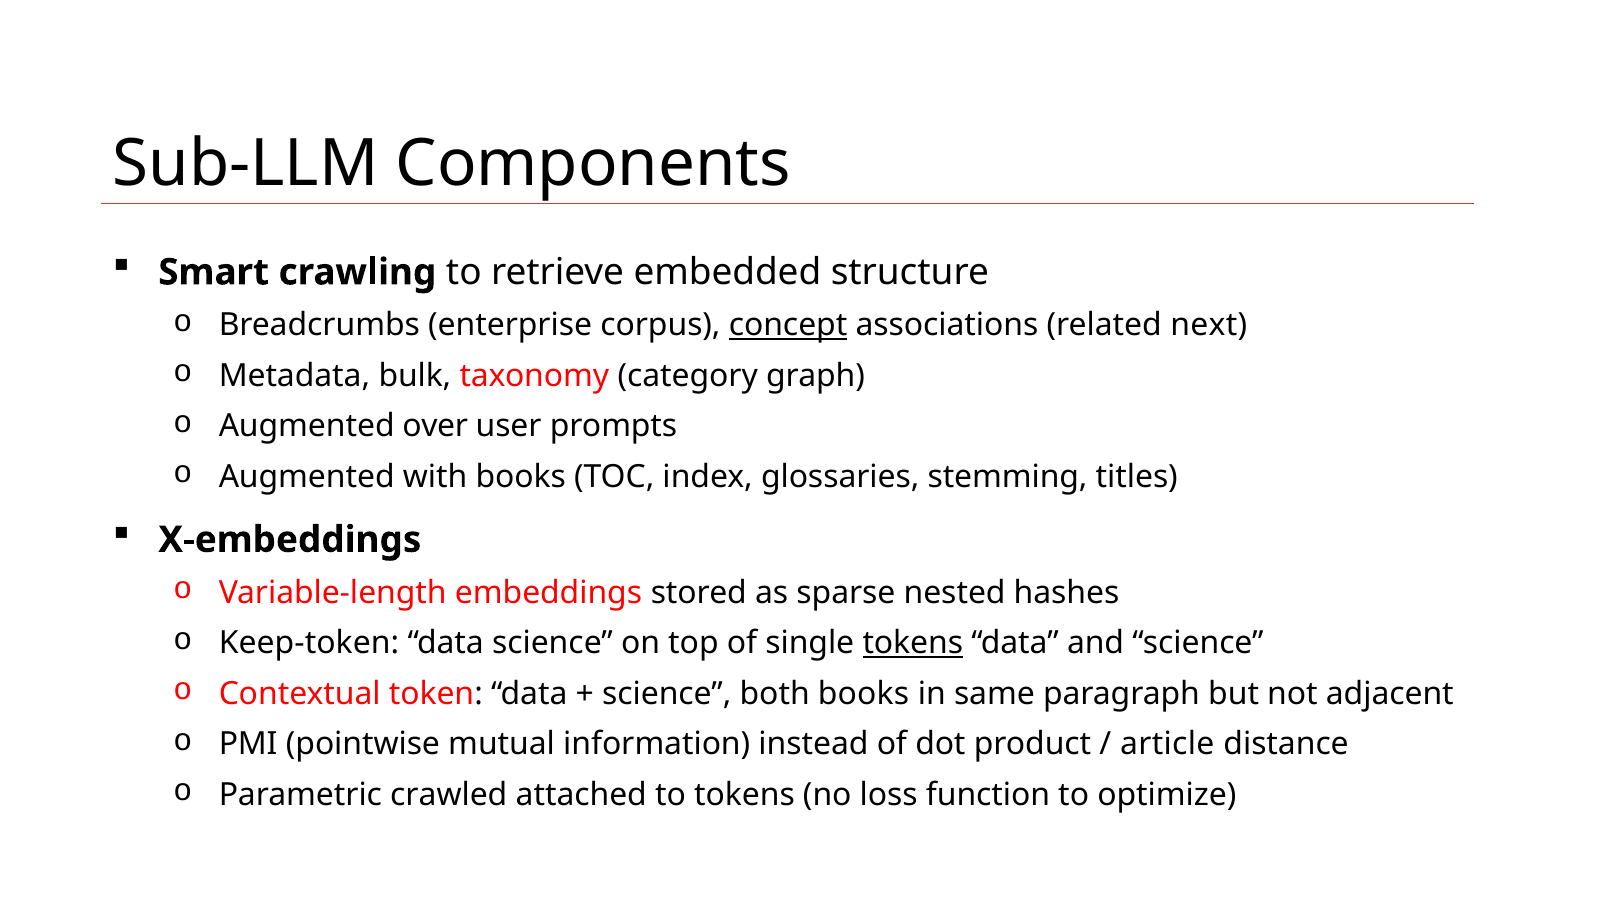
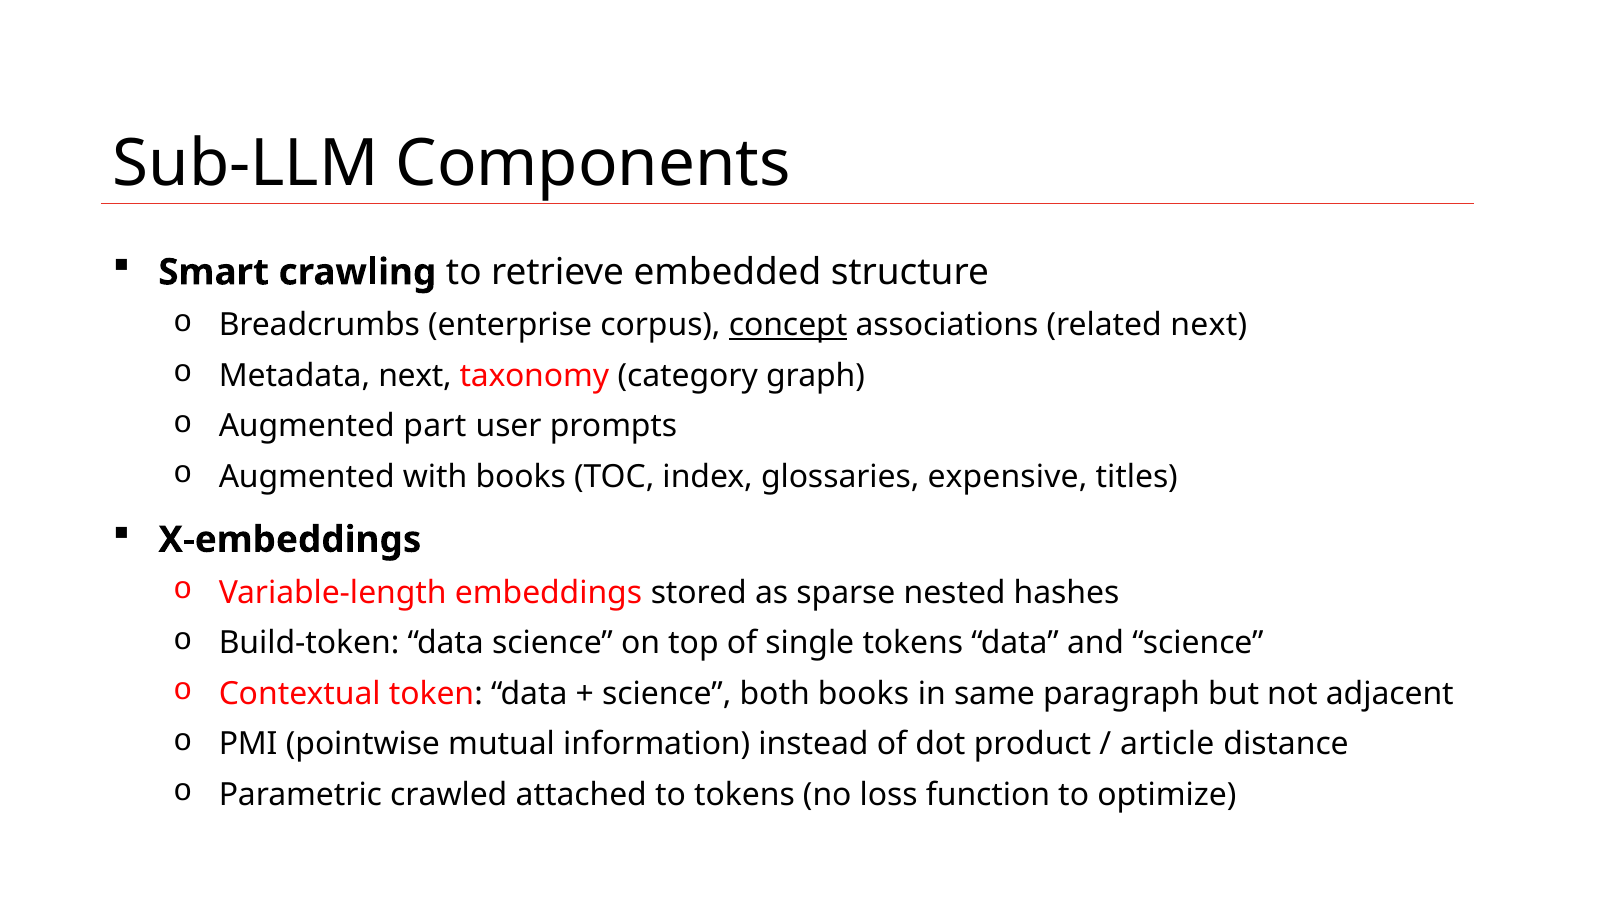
Metadata bulk: bulk -> next (415, 376)
over: over -> part (435, 426)
stemming: stemming -> expensive (1007, 477)
Keep-token: Keep-token -> Build-token (309, 644)
tokens underline: present -> none (913, 644)
